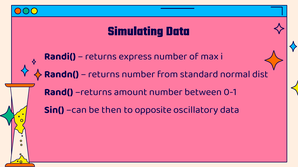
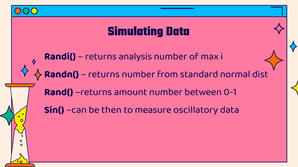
express: express -> analysis (135, 56)
opposite: opposite -> measure (153, 110)
